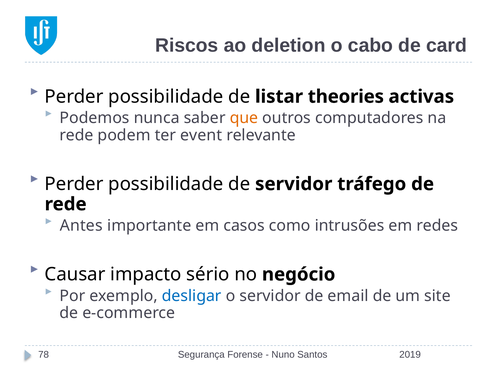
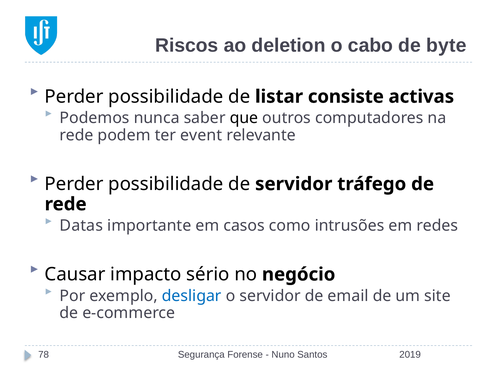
card: card -> byte (446, 45)
theories: theories -> consiste (346, 97)
que colour: orange -> black (244, 118)
Antes: Antes -> Datas (81, 225)
